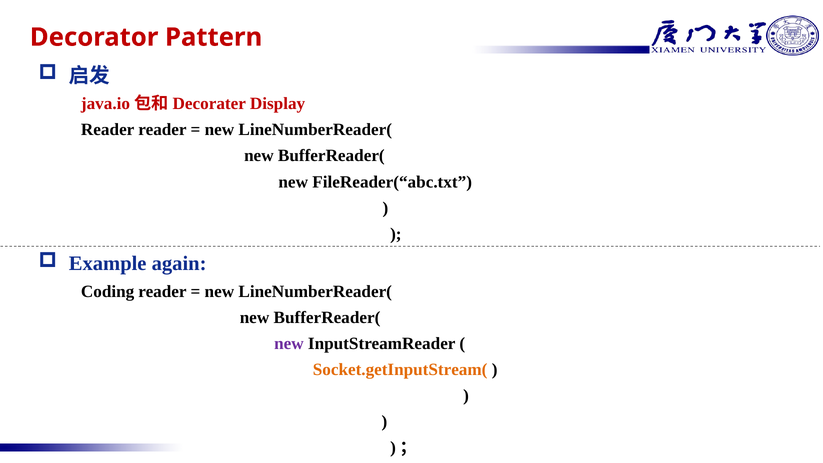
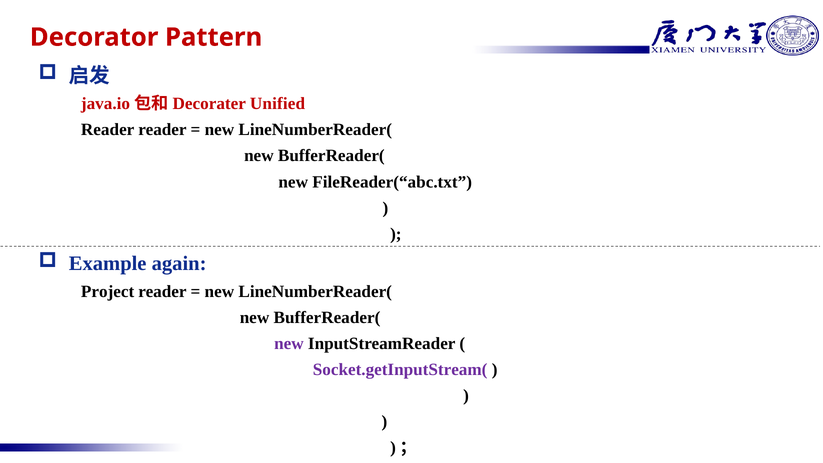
Display: Display -> Unified (277, 104)
Coding: Coding -> Project (108, 291)
Socket.getInputStream( colour: orange -> purple (400, 370)
